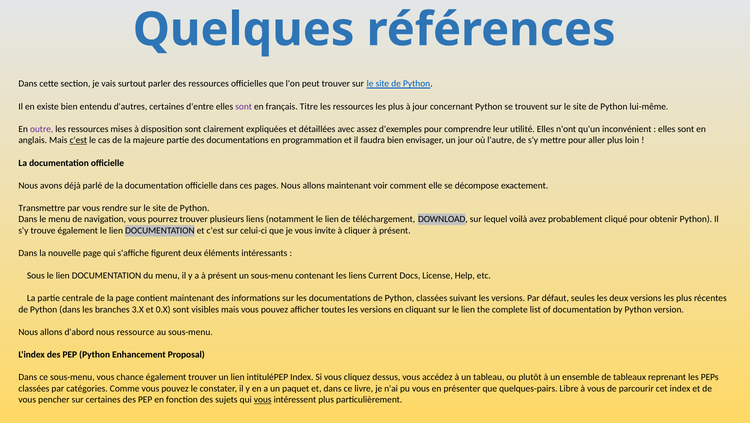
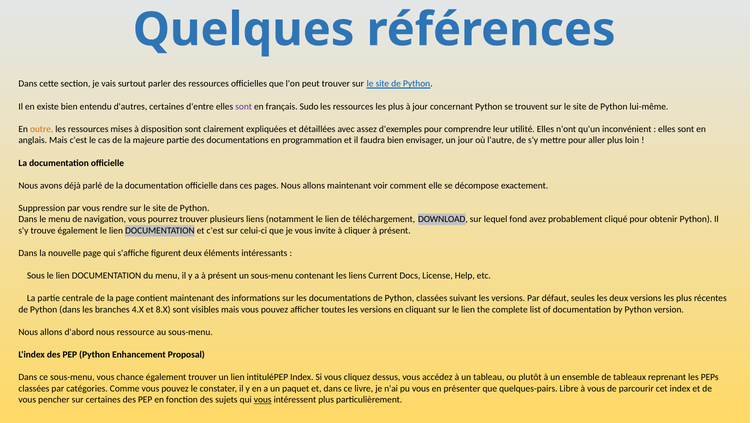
Titre: Titre -> Sudo (309, 107)
outre colour: purple -> orange (42, 129)
c'est underline: present -> none (78, 140)
Transmettre: Transmettre -> Suppression (42, 208)
voilà: voilà -> fond (518, 219)
3.X: 3.X -> 4.X (138, 310)
0.X: 0.X -> 8.X (163, 310)
